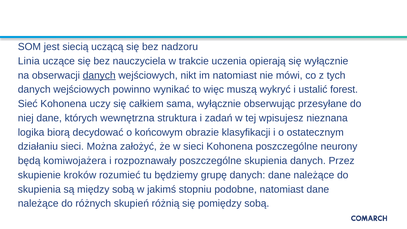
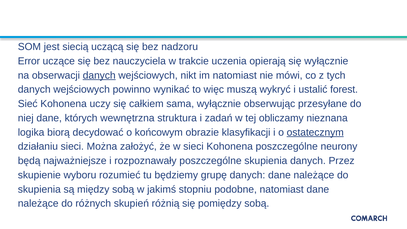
Linia: Linia -> Error (29, 61)
wpisujesz: wpisujesz -> obliczamy (281, 118)
ostatecznym underline: none -> present (315, 132)
komiwojażera: komiwojażera -> najważniejsze (75, 161)
kroków: kroków -> wyboru (80, 175)
